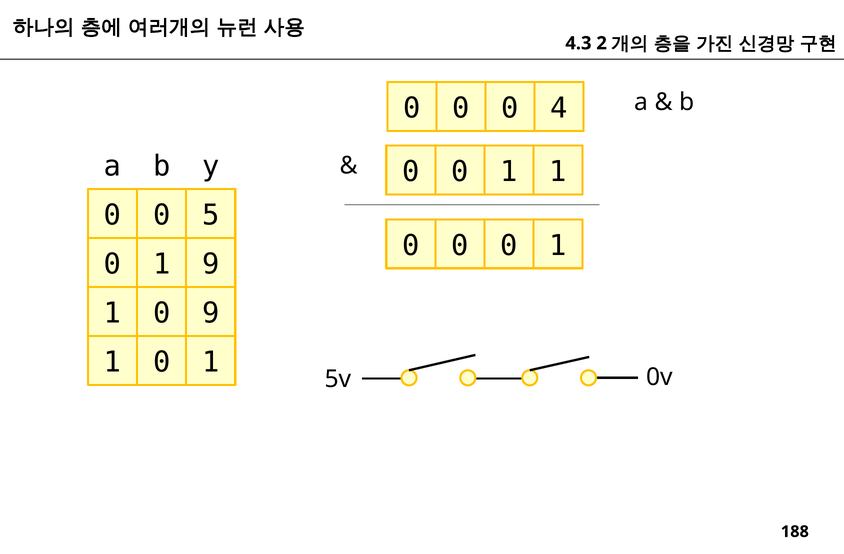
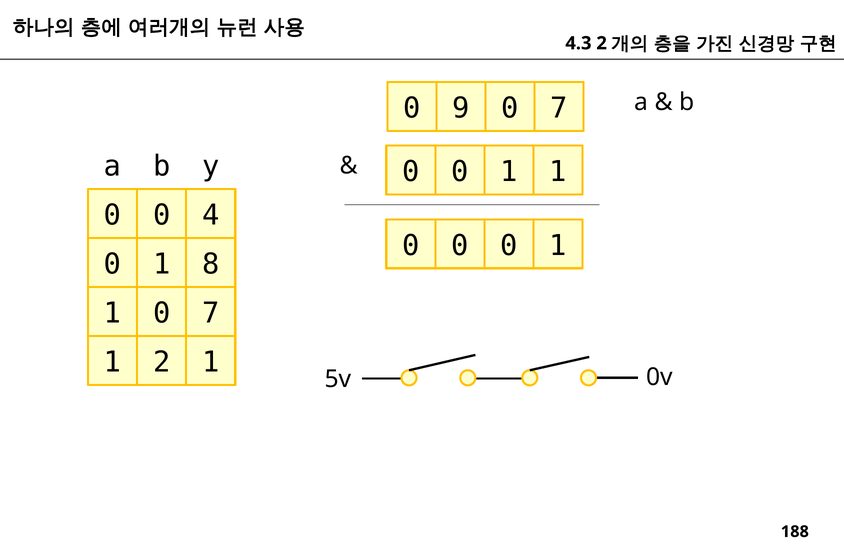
0: 0 -> 9 (461, 108)
4: 4 -> 7 (559, 108)
5: 5 -> 4 (211, 216)
1 9: 9 -> 8 (211, 265)
1 0 9: 9 -> 7 (211, 314)
0: 0 -> 2 (162, 363)
